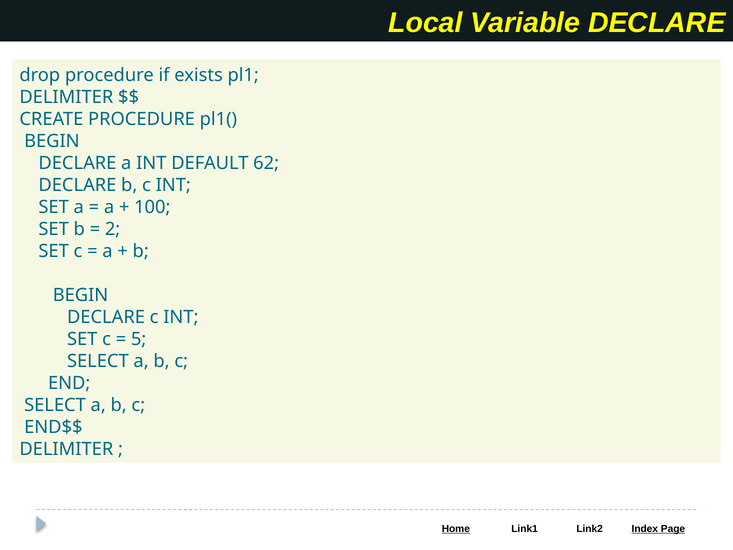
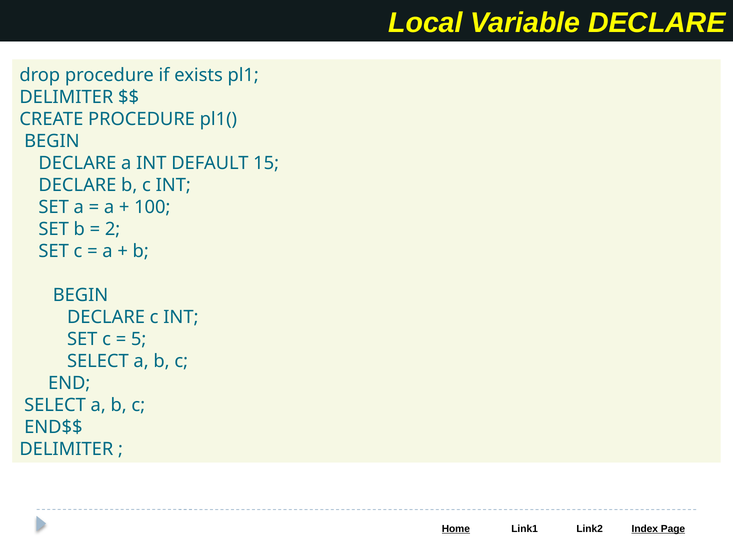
62: 62 -> 15 (266, 163)
